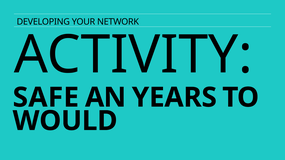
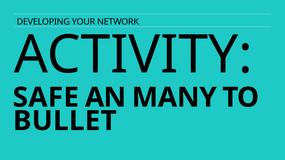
YEARS: YEARS -> MANY (174, 97)
WOULD: WOULD -> BULLET (65, 121)
